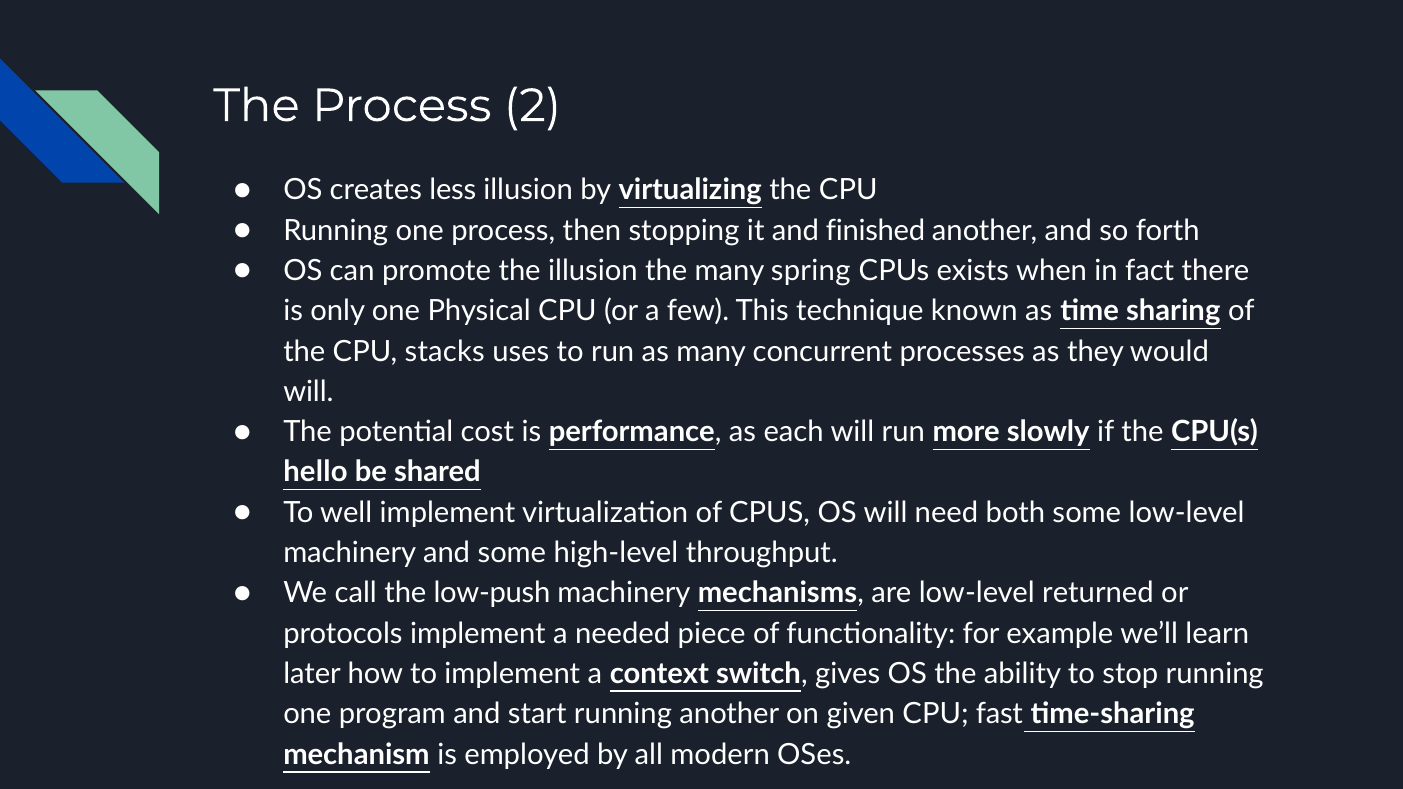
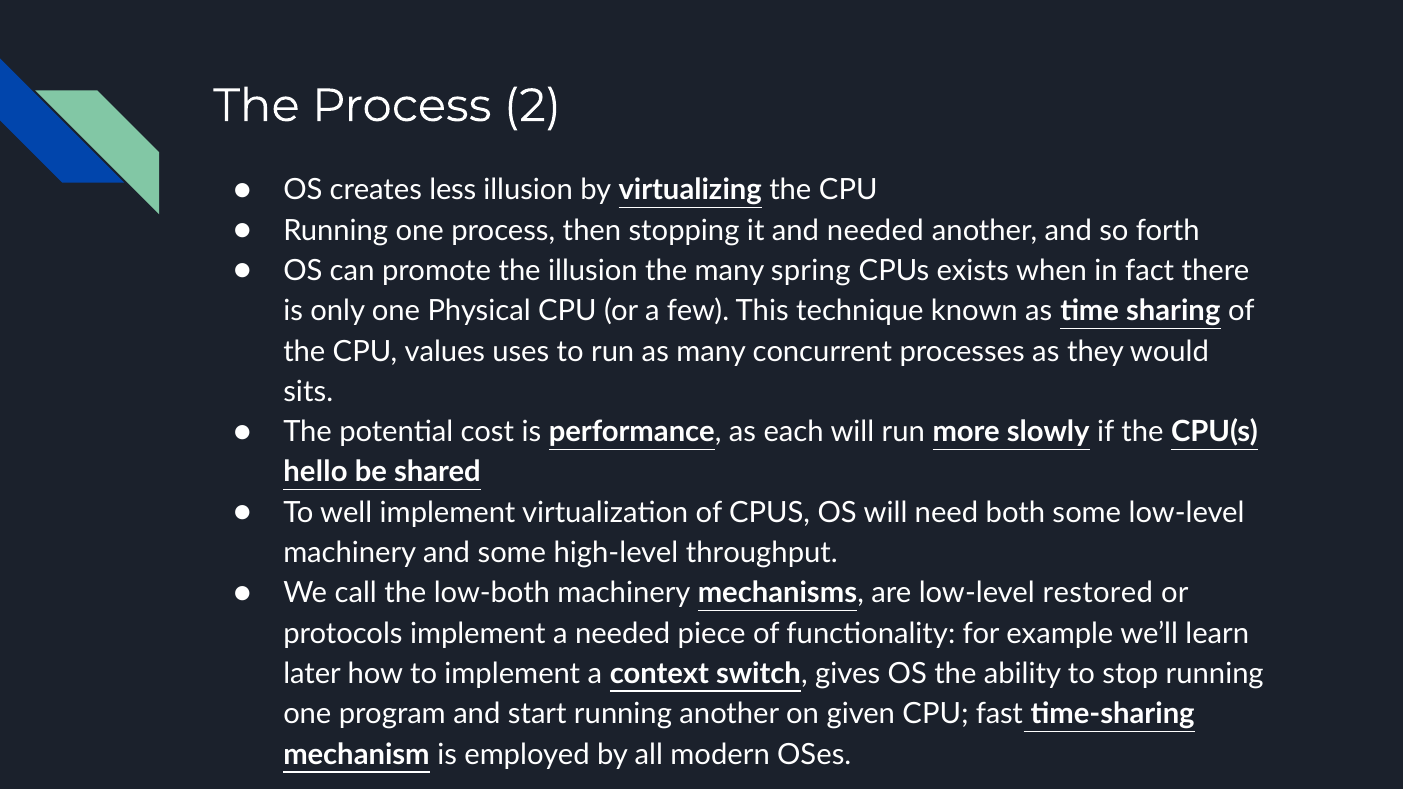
and finished: finished -> needed (875, 231)
stacks: stacks -> values (445, 351)
will: will -> sits (308, 392)
low-push: low-push -> low-both (492, 593)
returned: returned -> restored (1098, 593)
